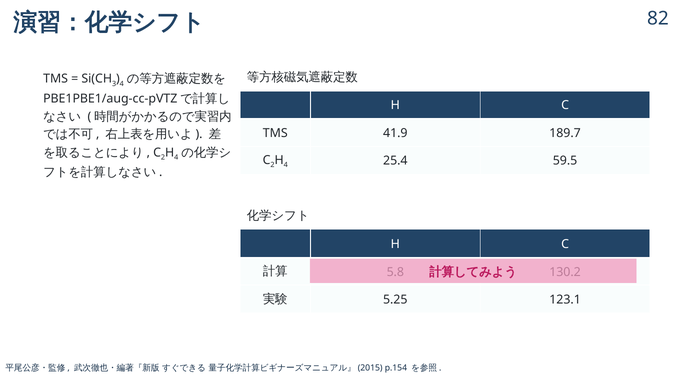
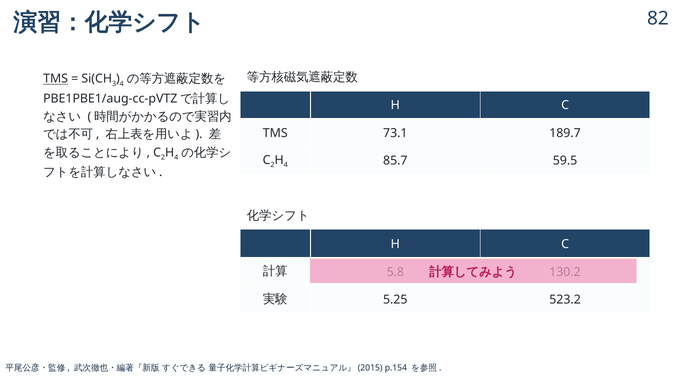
TMS underline: none -> present (56, 79)
41.9: 41.9 -> 73.1 (395, 133)
25.4: 25.4 -> 85.7 (395, 161)
123.1: 123.1 -> 523.2 (565, 300)
